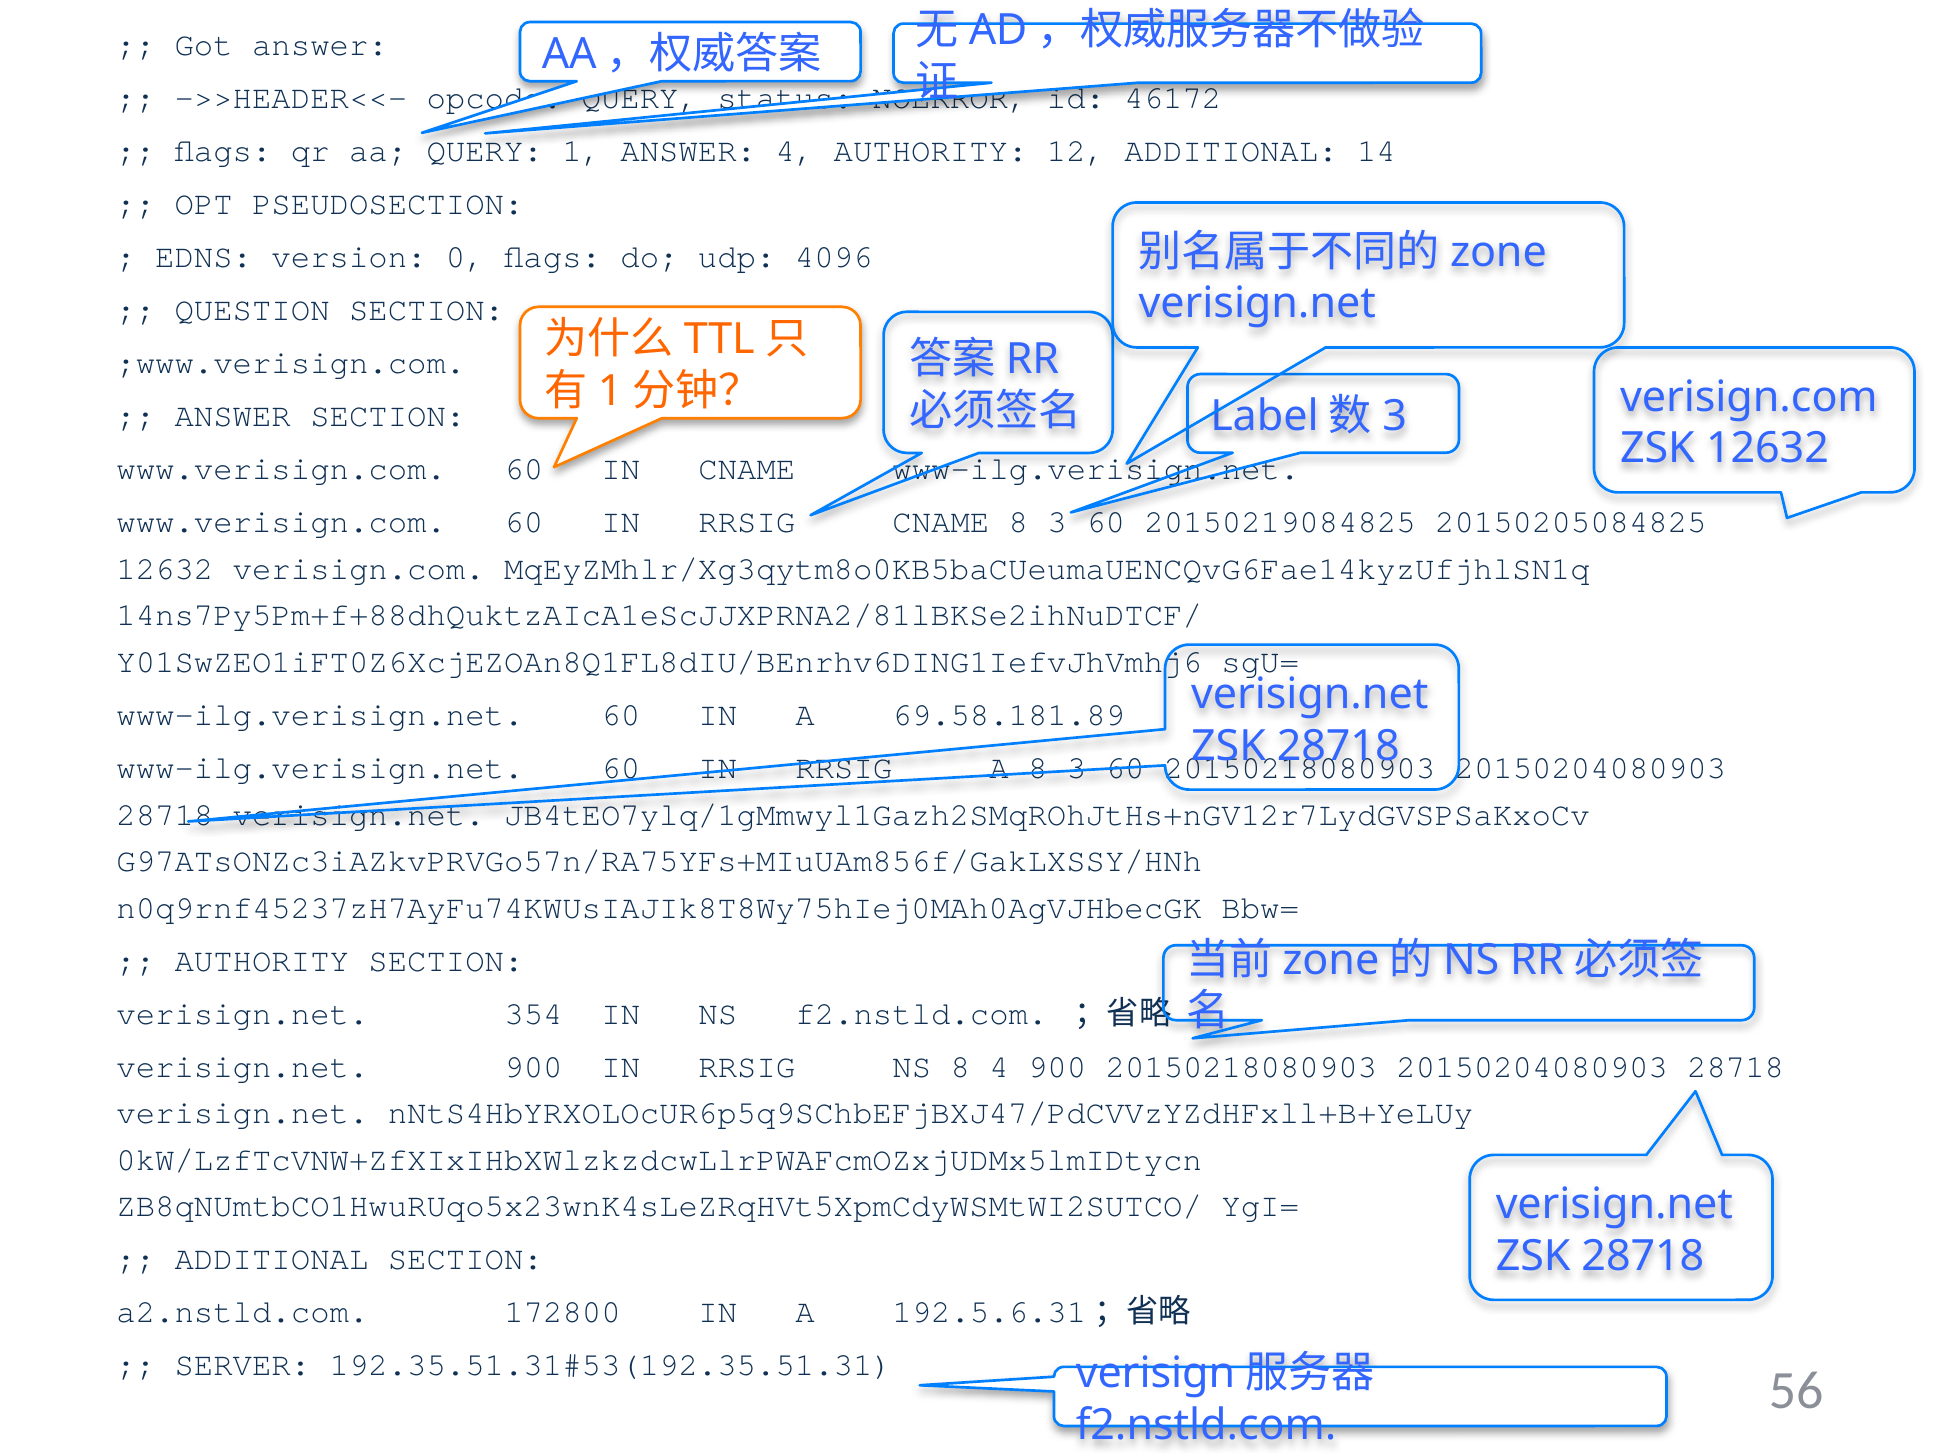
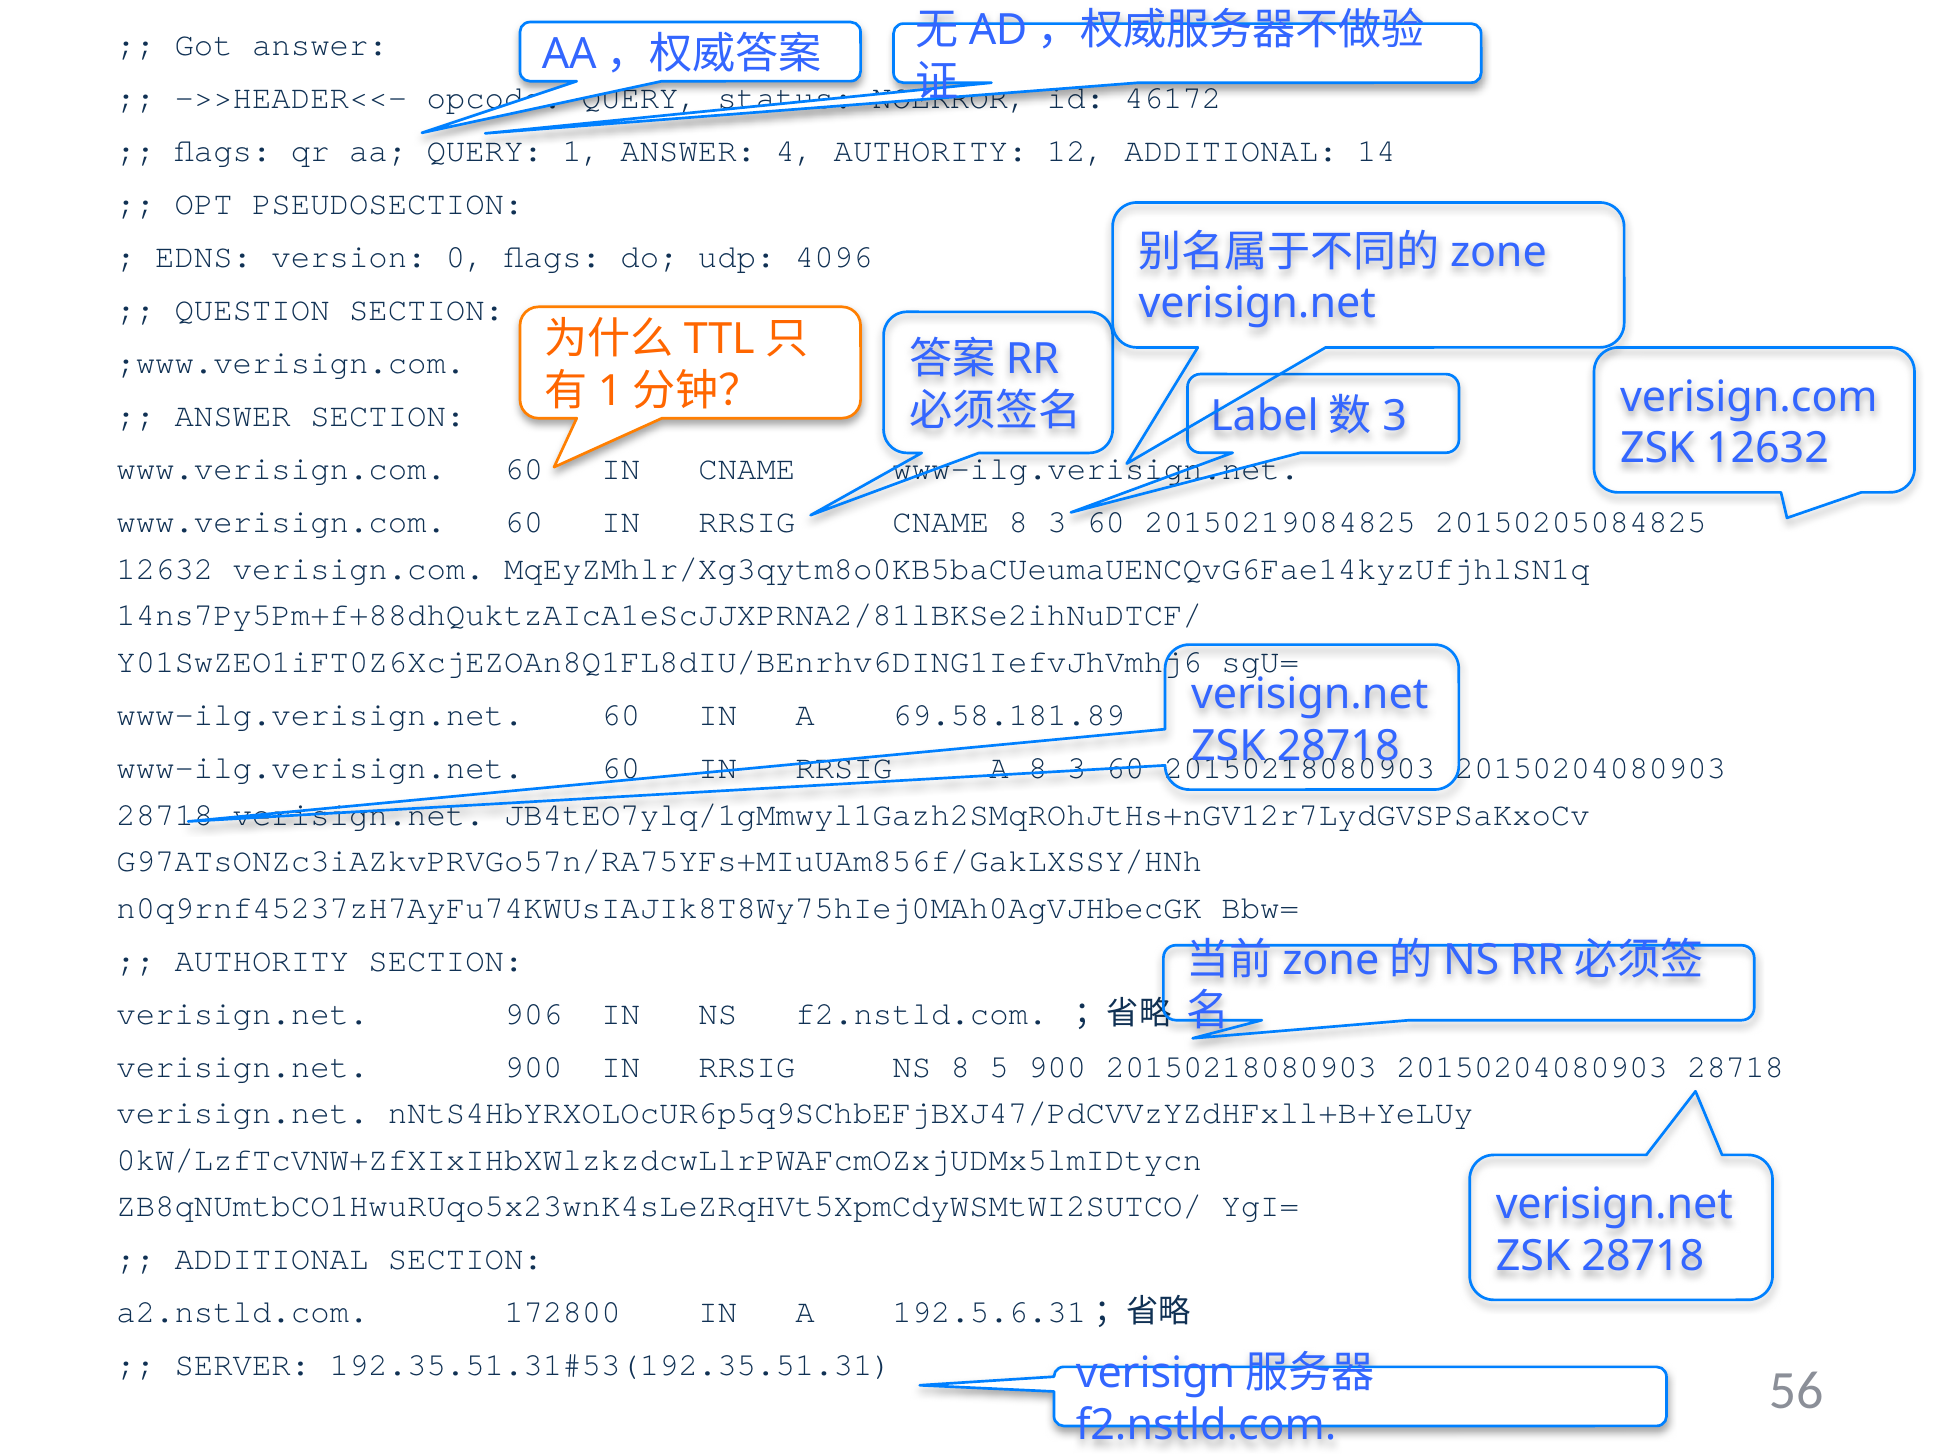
354: 354 -> 906 (533, 1013)
8 4: 4 -> 5 (999, 1066)
